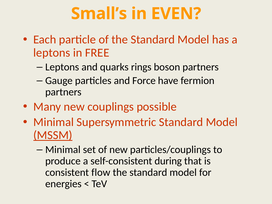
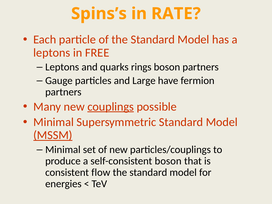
Small’s: Small’s -> Spins’s (99, 14)
EVEN: EVEN -> RATE (176, 14)
Force: Force -> Large (144, 81)
couplings underline: none -> present (111, 107)
self-consistent during: during -> boson (168, 161)
